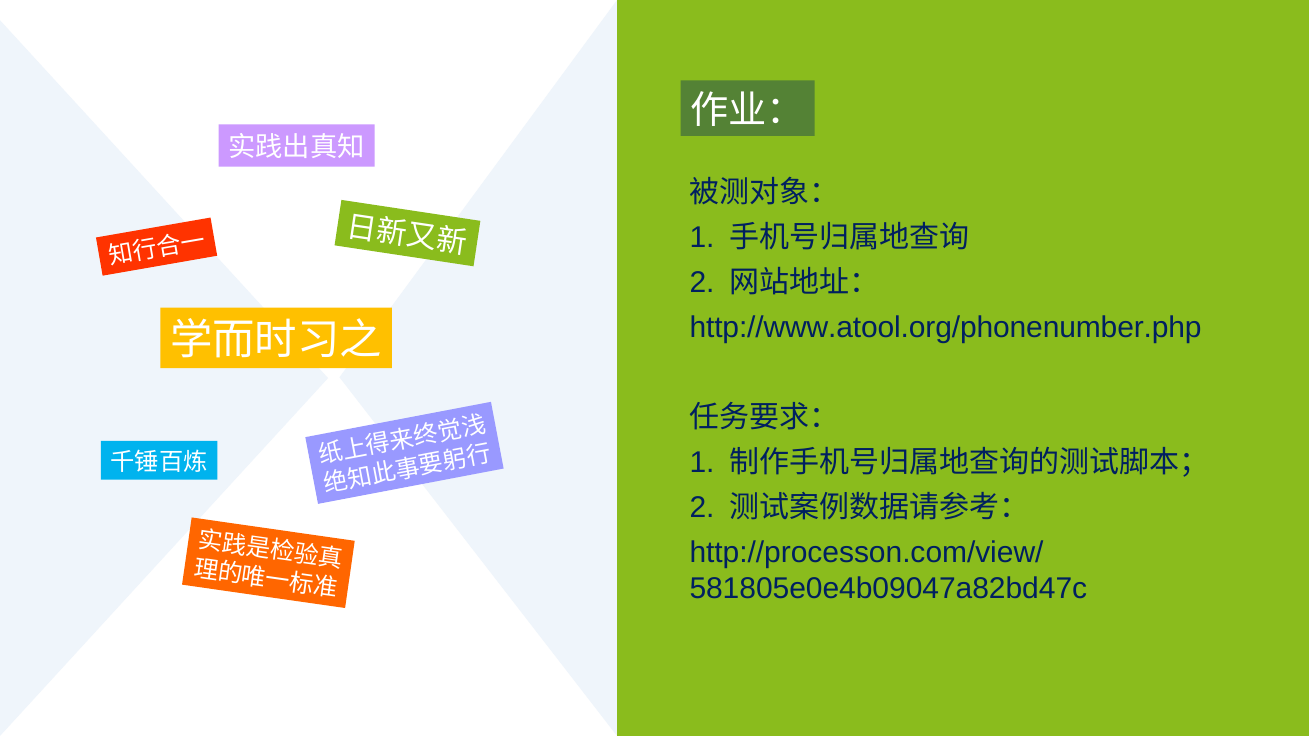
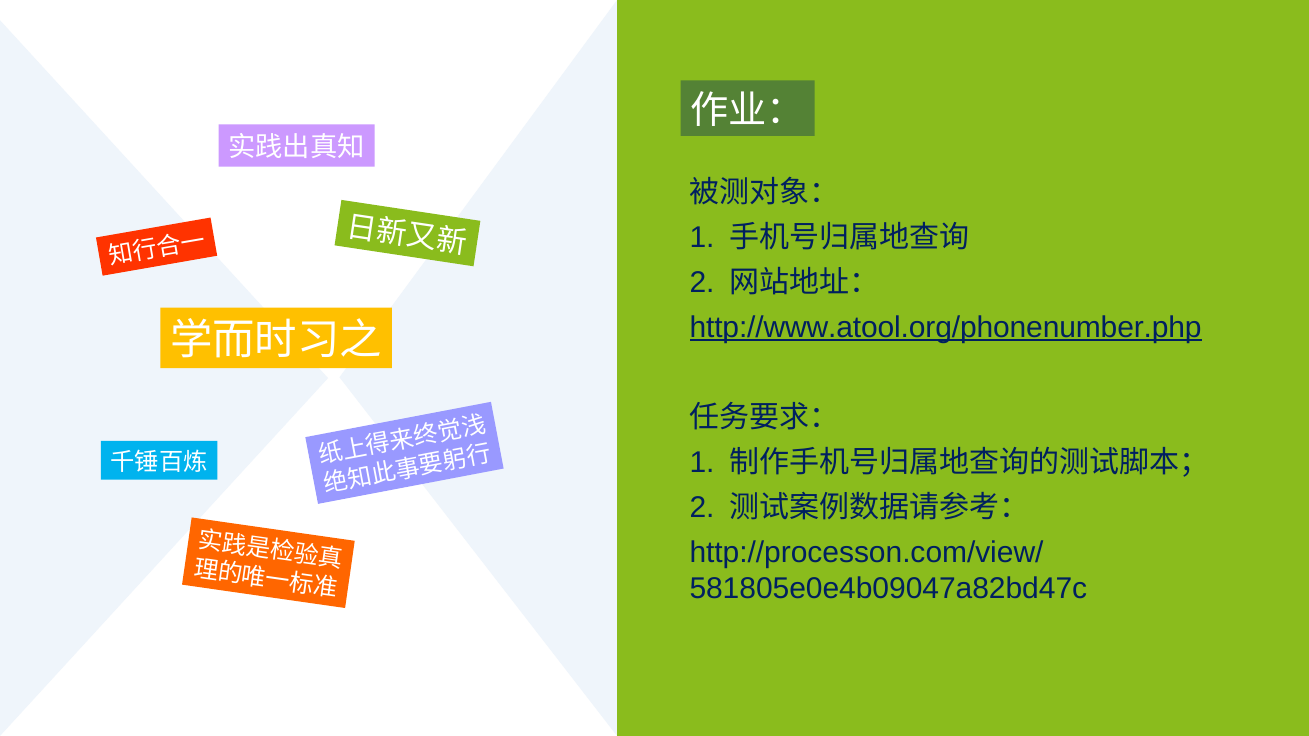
http://www.atool.org/phonenumber.php underline: none -> present (946, 328)
